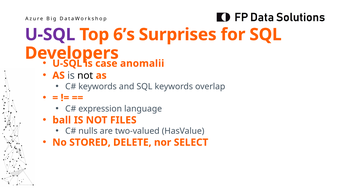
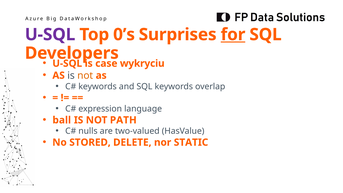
6’s: 6’s -> 0’s (124, 35)
for underline: none -> present (233, 35)
anomalii: anomalii -> wykryciu (142, 63)
not colour: black -> orange (85, 75)
FILES: FILES -> PATH (123, 120)
SELECT: SELECT -> STATIC (191, 142)
